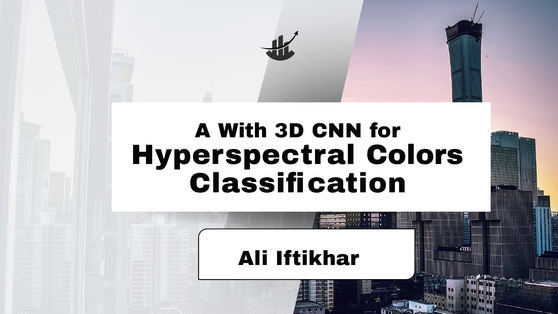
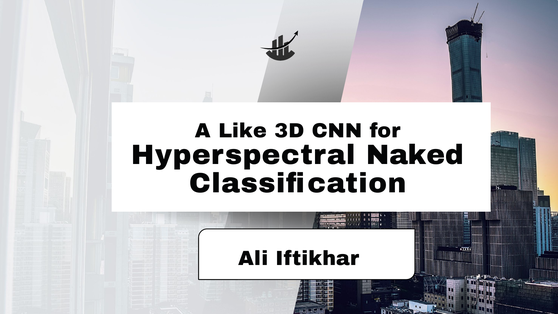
With: With -> Like (243, 131)
Colors: Colors -> Naked (415, 155)
